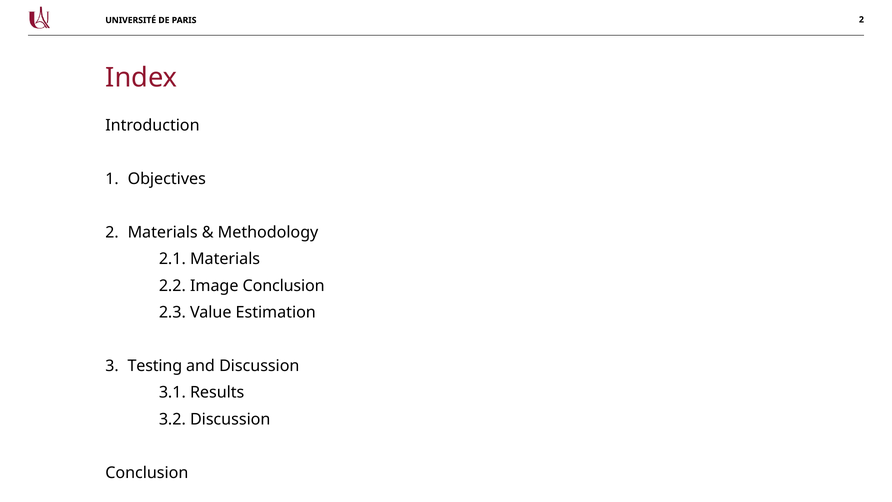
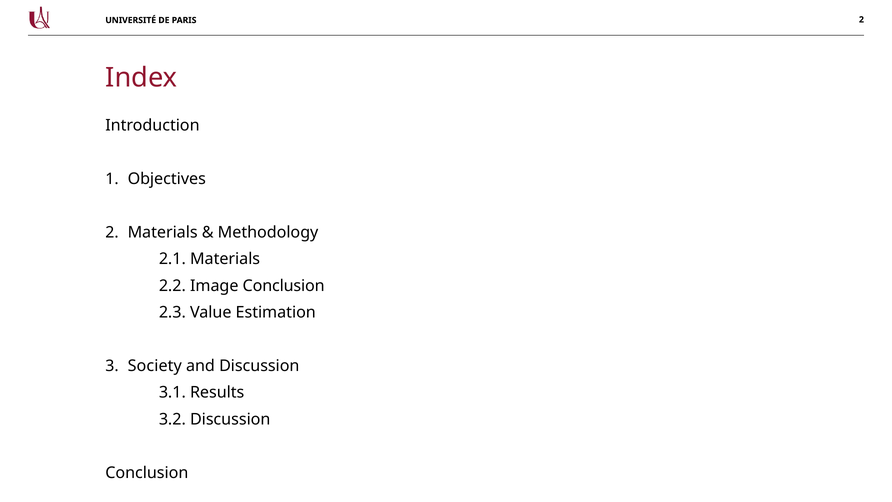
Testing: Testing -> Society (155, 366)
